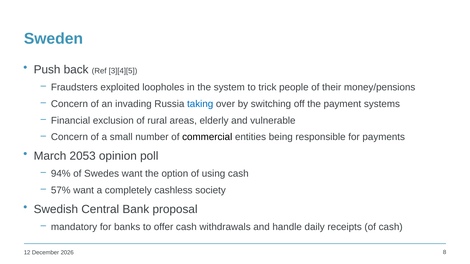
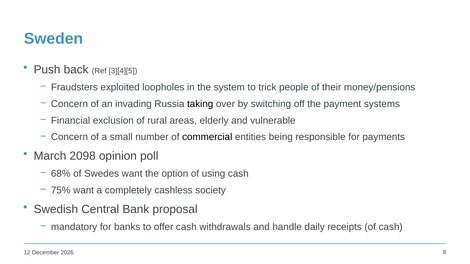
taking colour: blue -> black (200, 104)
2053: 2053 -> 2098 (83, 156)
94%: 94% -> 68% (61, 174)
57%: 57% -> 75% (61, 191)
